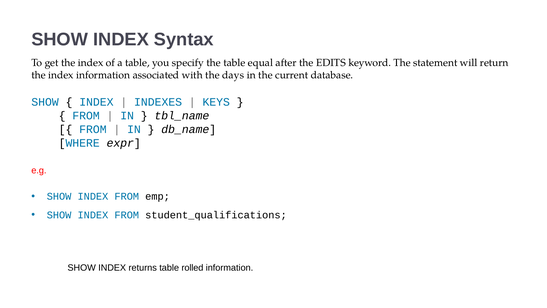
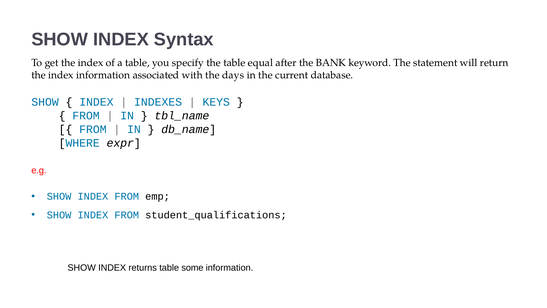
EDITS: EDITS -> BANK (331, 63)
rolled: rolled -> some (192, 268)
